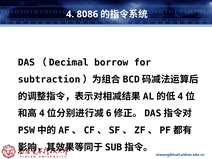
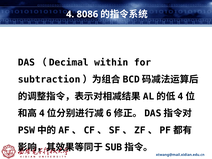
borrow: borrow -> within (111, 63)
